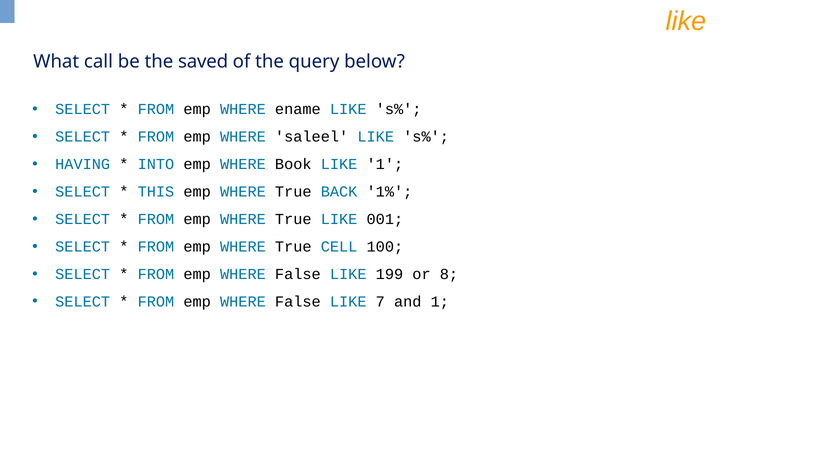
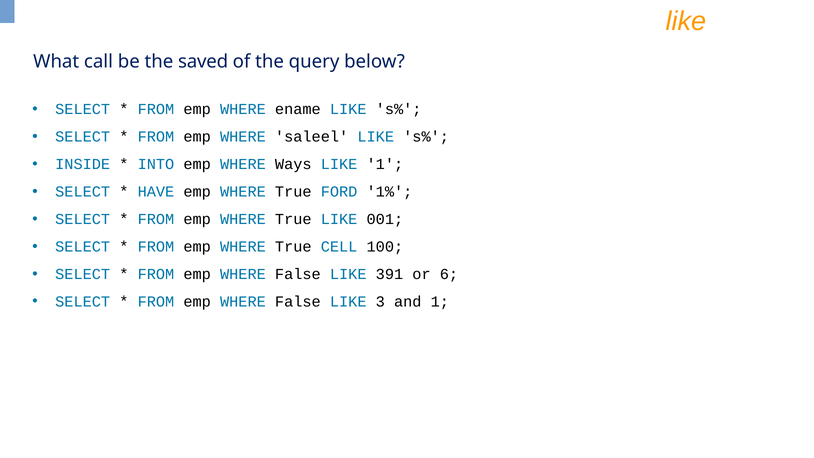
HAVING: HAVING -> INSIDE (83, 164)
Book: Book -> Ways (293, 164)
THIS: THIS -> HAVE (156, 192)
BACK: BACK -> FORD (339, 192)
199: 199 -> 391 (389, 274)
8: 8 -> 6 (449, 274)
7: 7 -> 3 (380, 302)
